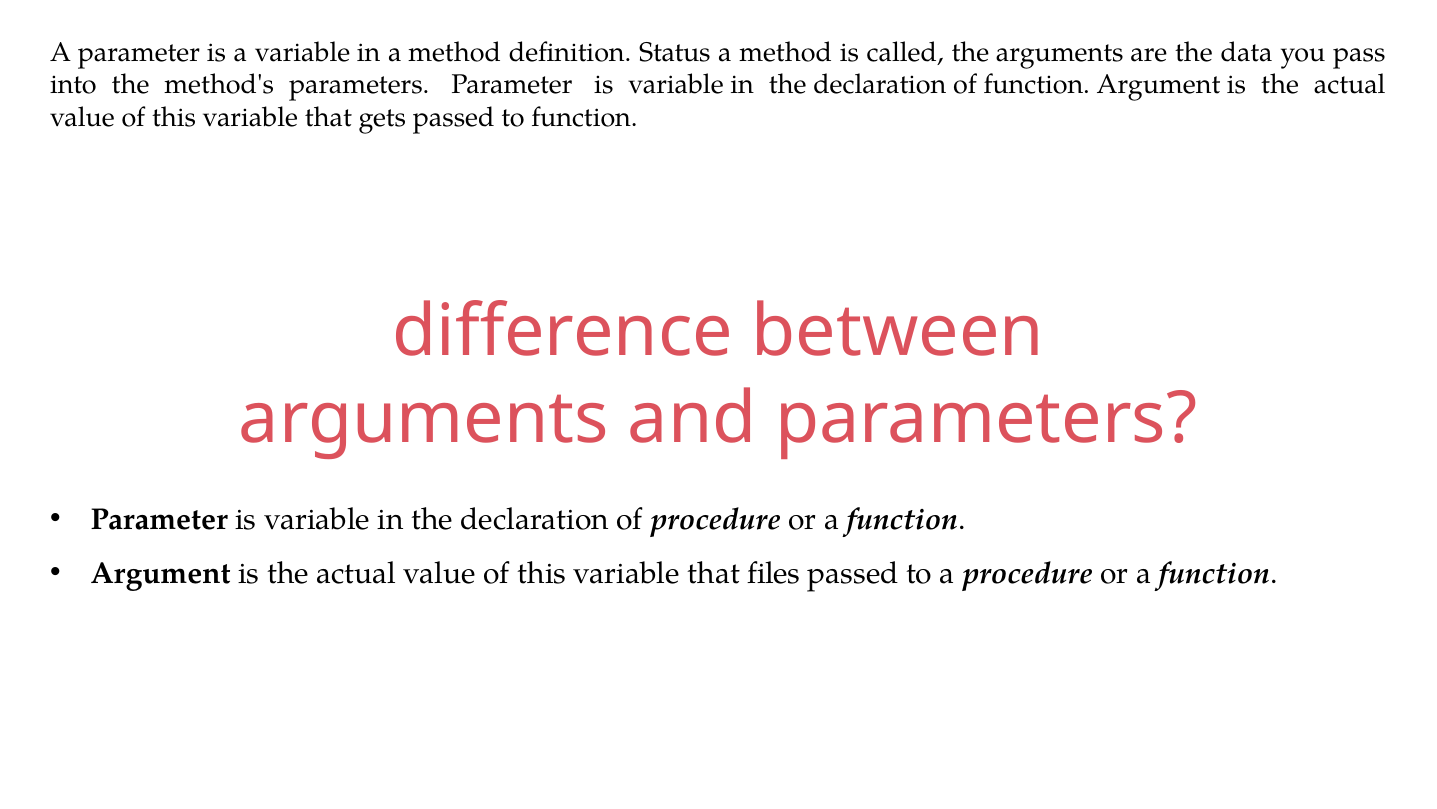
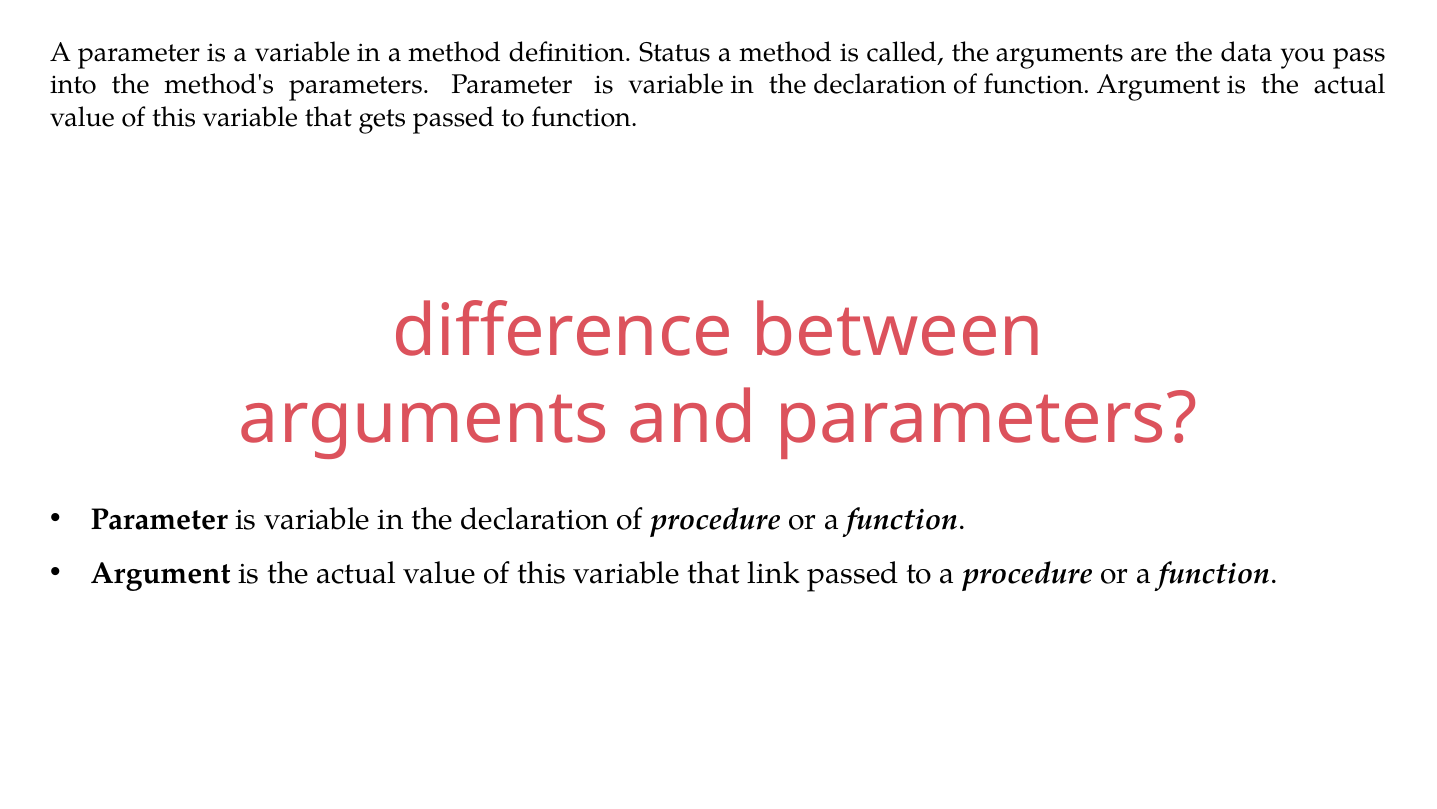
files: files -> link (774, 573)
